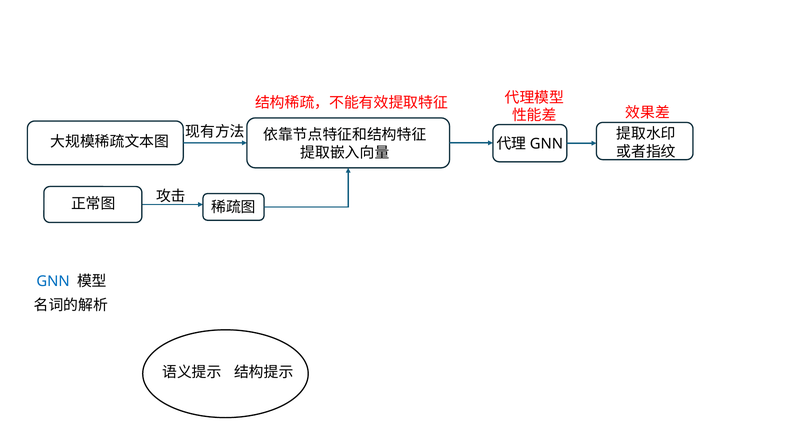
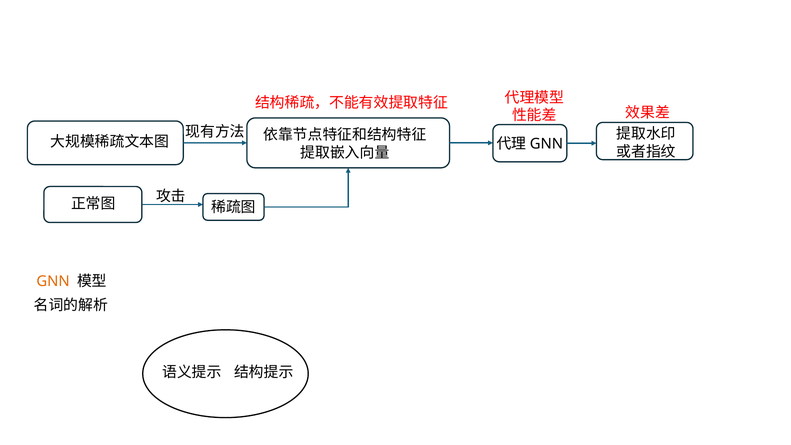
GNN colour: blue -> orange (53, 281)
